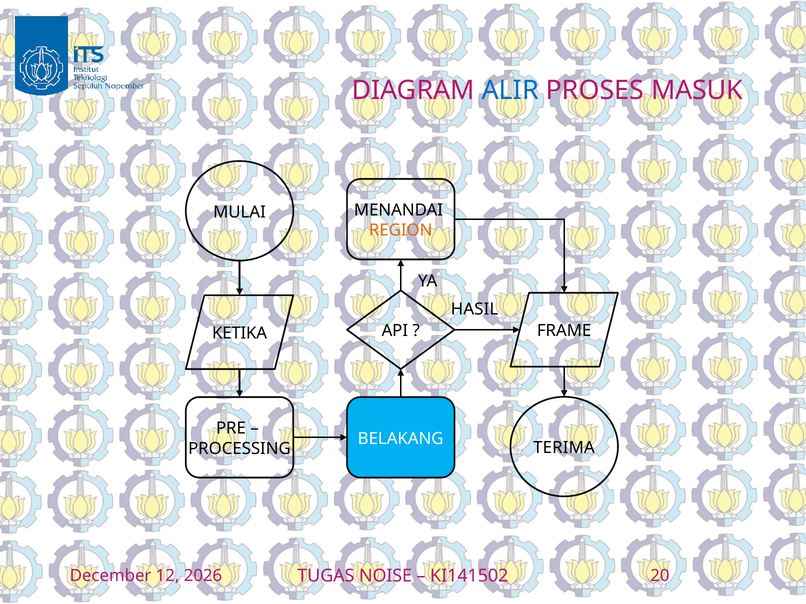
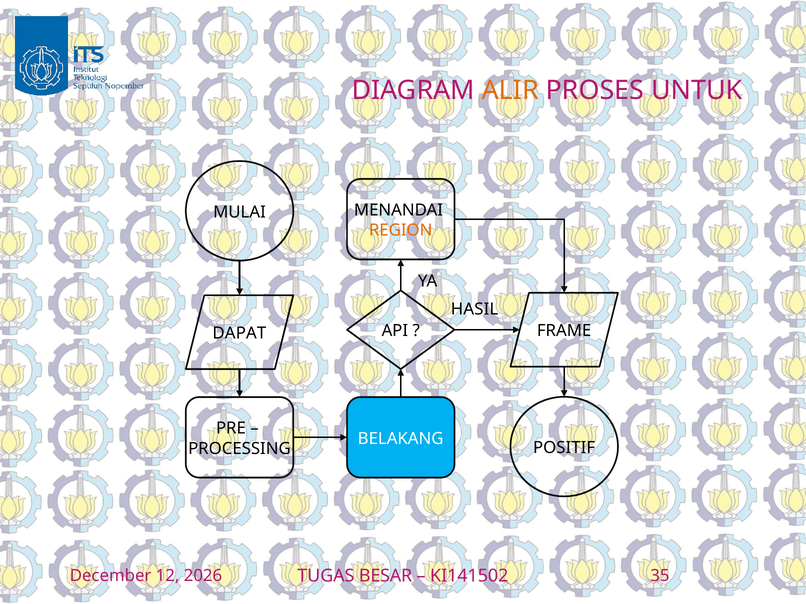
ALIR colour: blue -> orange (510, 90)
MASUK: MASUK -> UNTUK (697, 90)
KETIKA: KETIKA -> DAPAT (239, 334)
TERIMA: TERIMA -> POSITIF (564, 448)
NOISE: NOISE -> BESAR (386, 576)
20: 20 -> 35 (660, 576)
